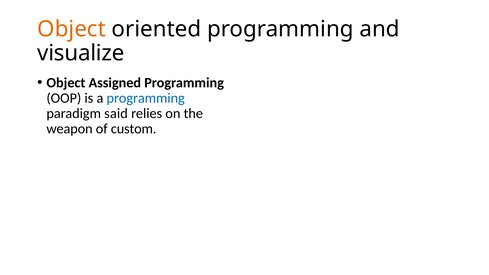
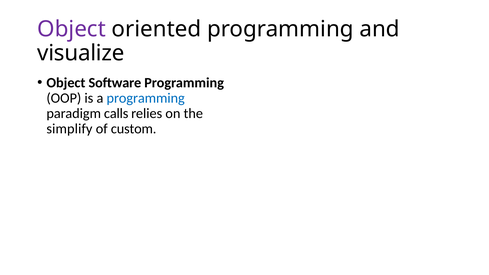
Object colour: orange -> purple (72, 29)
Assigned: Assigned -> Software (115, 83)
said: said -> calls (116, 113)
weapon: weapon -> simplify (69, 129)
